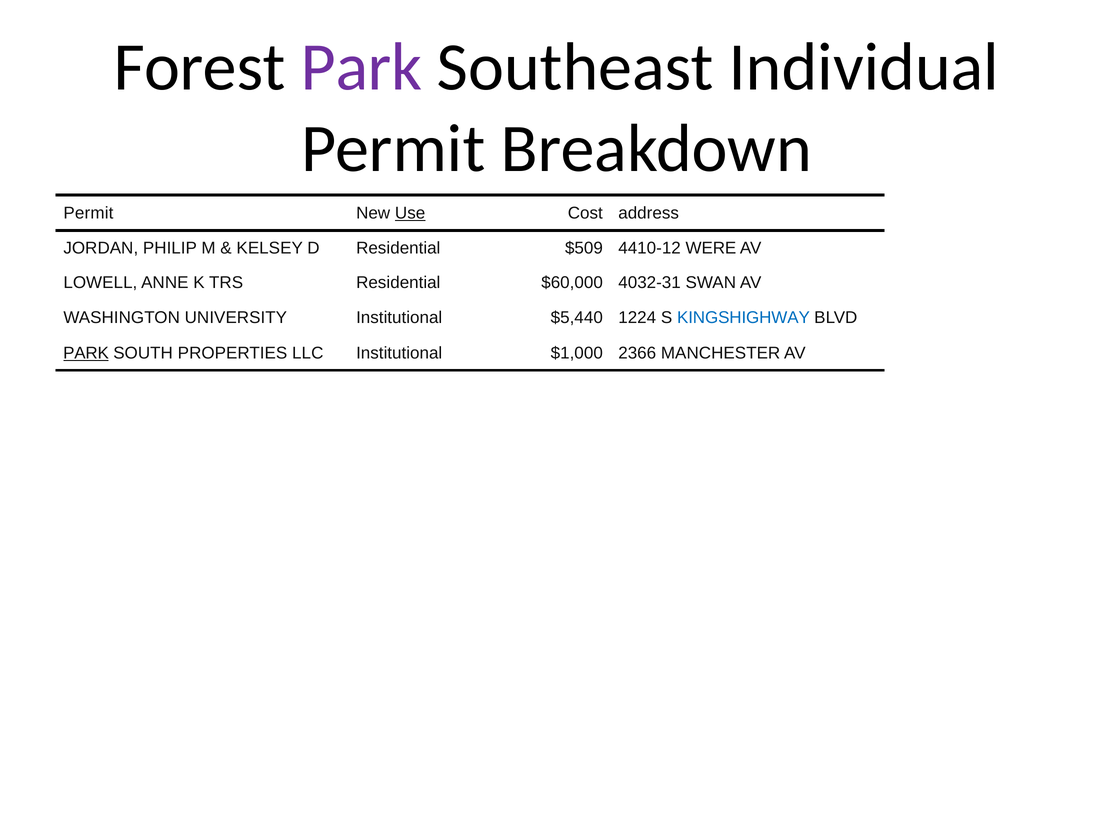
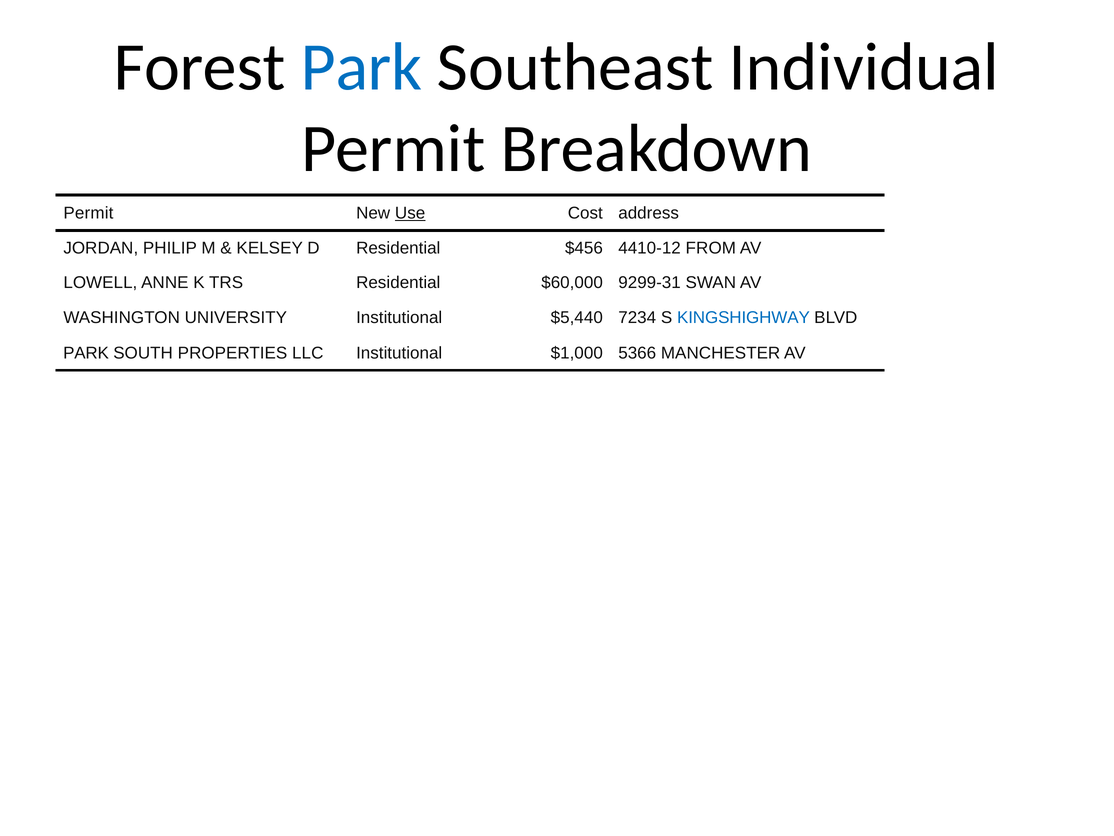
Park colour: purple -> blue (361, 67)
$509: $509 -> $456 (584, 248)
WERE: WERE -> FROM (711, 248)
4032-31: 4032-31 -> 9299-31 (650, 283)
1224: 1224 -> 7234 (637, 318)
PARK underline: present -> none (86, 353)
2366: 2366 -> 5366 (637, 353)
